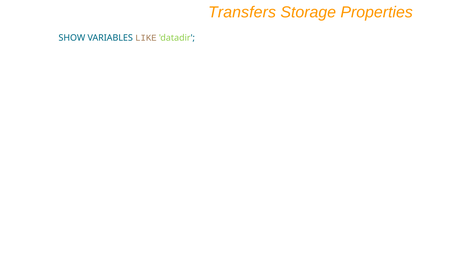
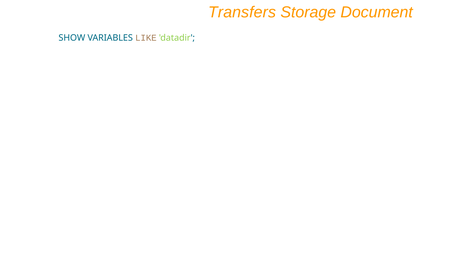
Properties: Properties -> Document (377, 12)
